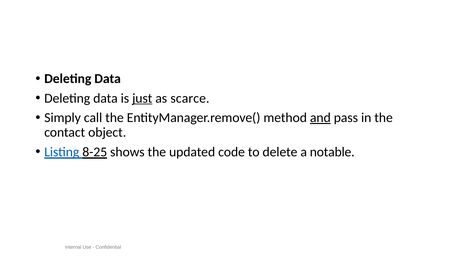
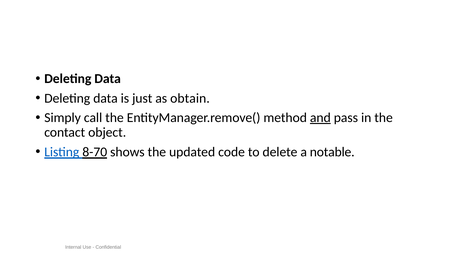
just underline: present -> none (142, 98)
scarce: scarce -> obtain (190, 98)
8-25: 8-25 -> 8-70 (95, 152)
